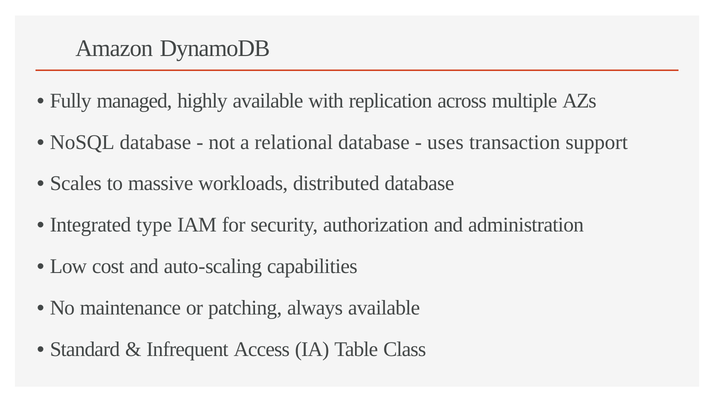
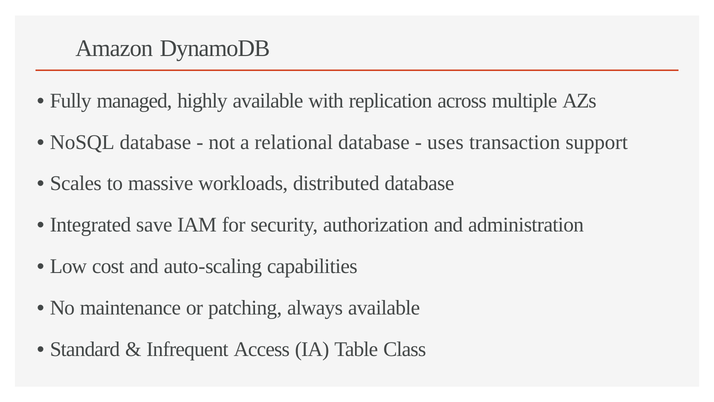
type: type -> save (154, 225)
